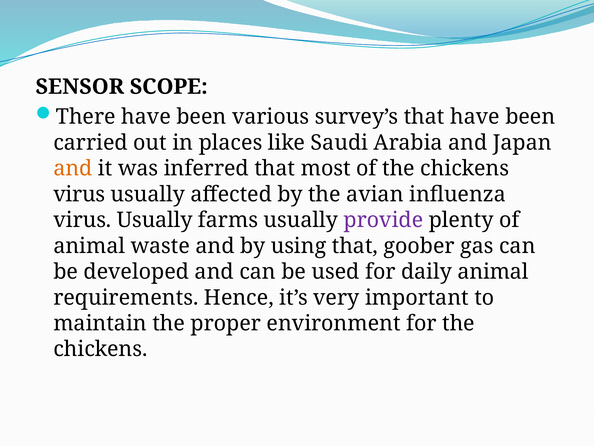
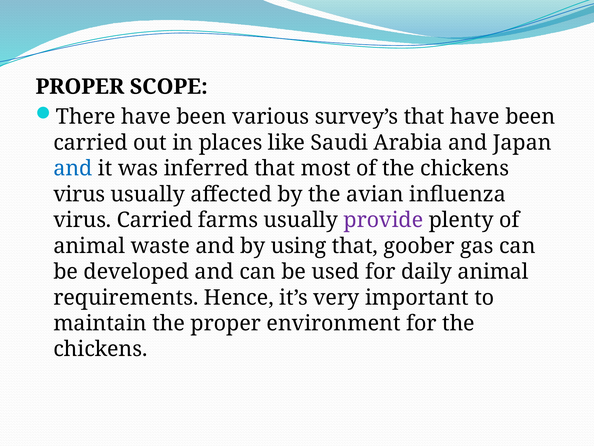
SENSOR: SENSOR -> PROPER (80, 87)
and colour: orange -> blue (73, 168)
Usually: Usually -> Carried (155, 220)
